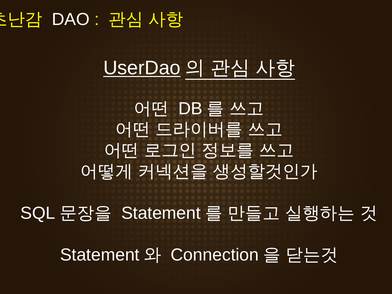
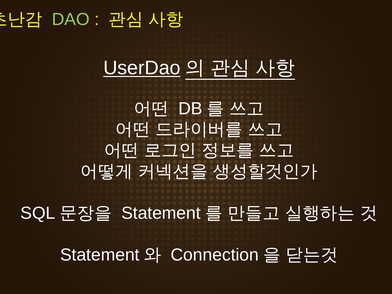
DAO colour: white -> light green (71, 19)
